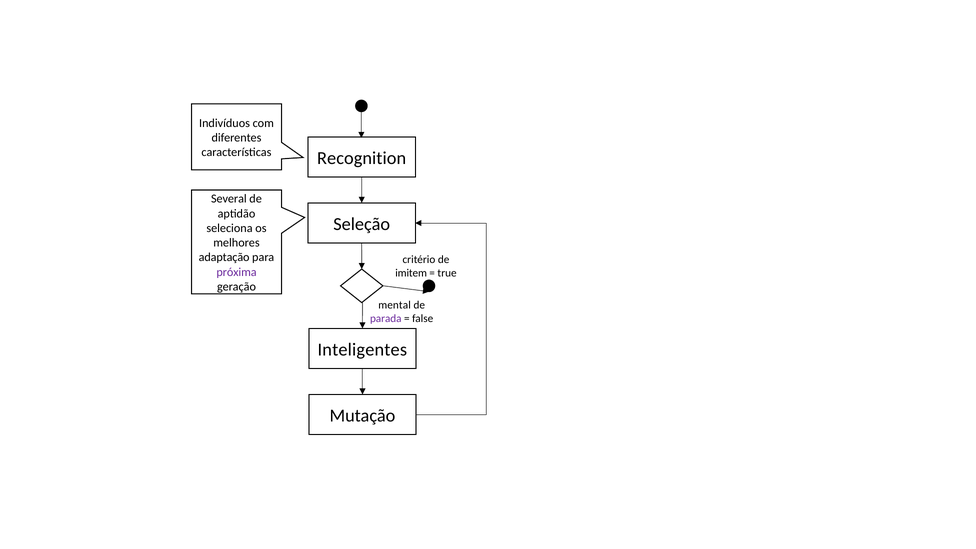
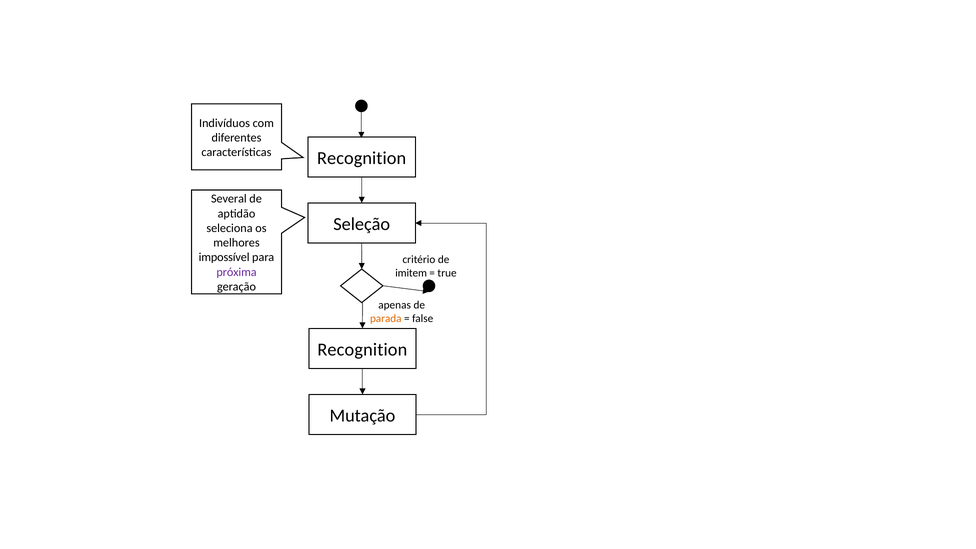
adaptação: adaptação -> impossível (224, 257)
mental: mental -> apenas (395, 305)
parada colour: purple -> orange (386, 318)
Inteligentes: Inteligentes -> Recognition (362, 350)
